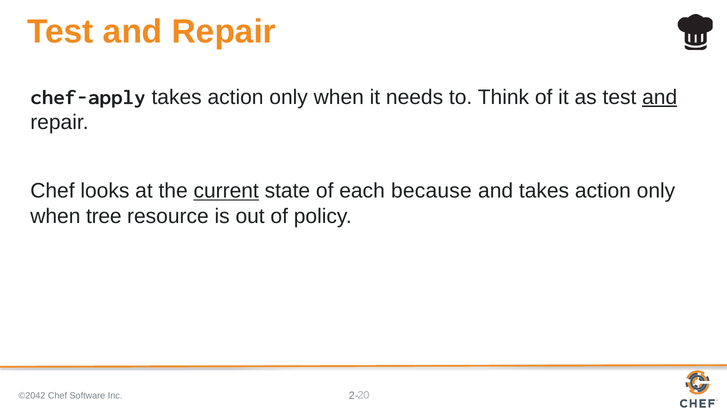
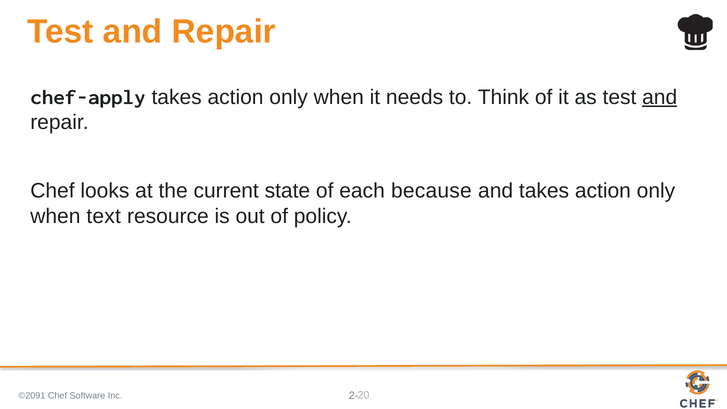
current underline: present -> none (226, 191)
tree: tree -> text (104, 216)
©2042: ©2042 -> ©2091 (32, 396)
